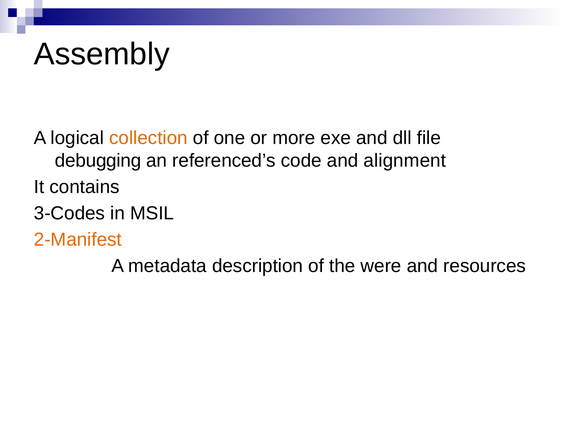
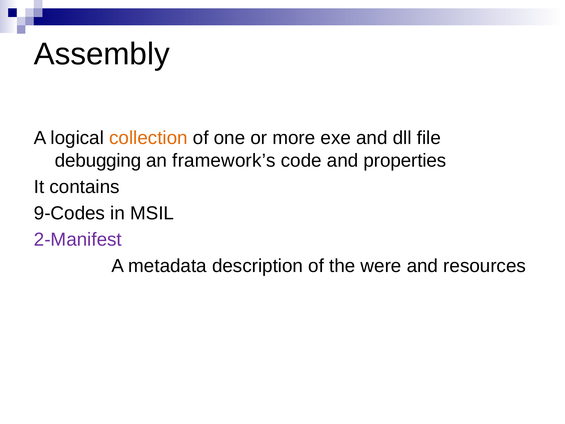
referenced’s: referenced’s -> framework’s (224, 160)
alignment: alignment -> properties (405, 160)
3-Codes: 3-Codes -> 9-Codes (69, 213)
2-Manifest colour: orange -> purple (78, 240)
